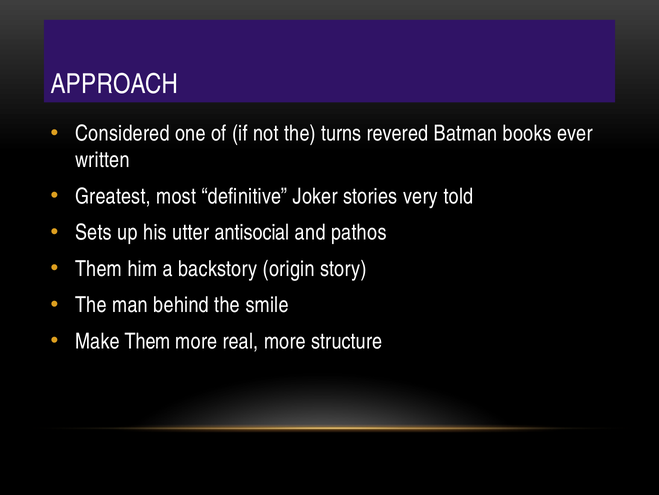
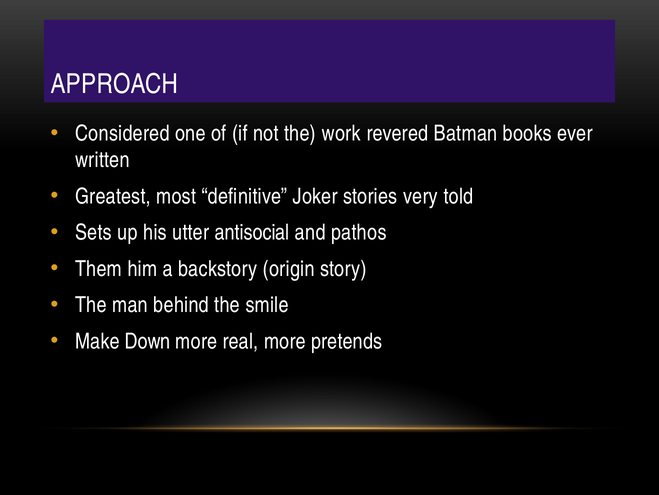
turns: turns -> work (341, 133)
Make Them: Them -> Down (148, 341)
structure: structure -> pretends (347, 341)
